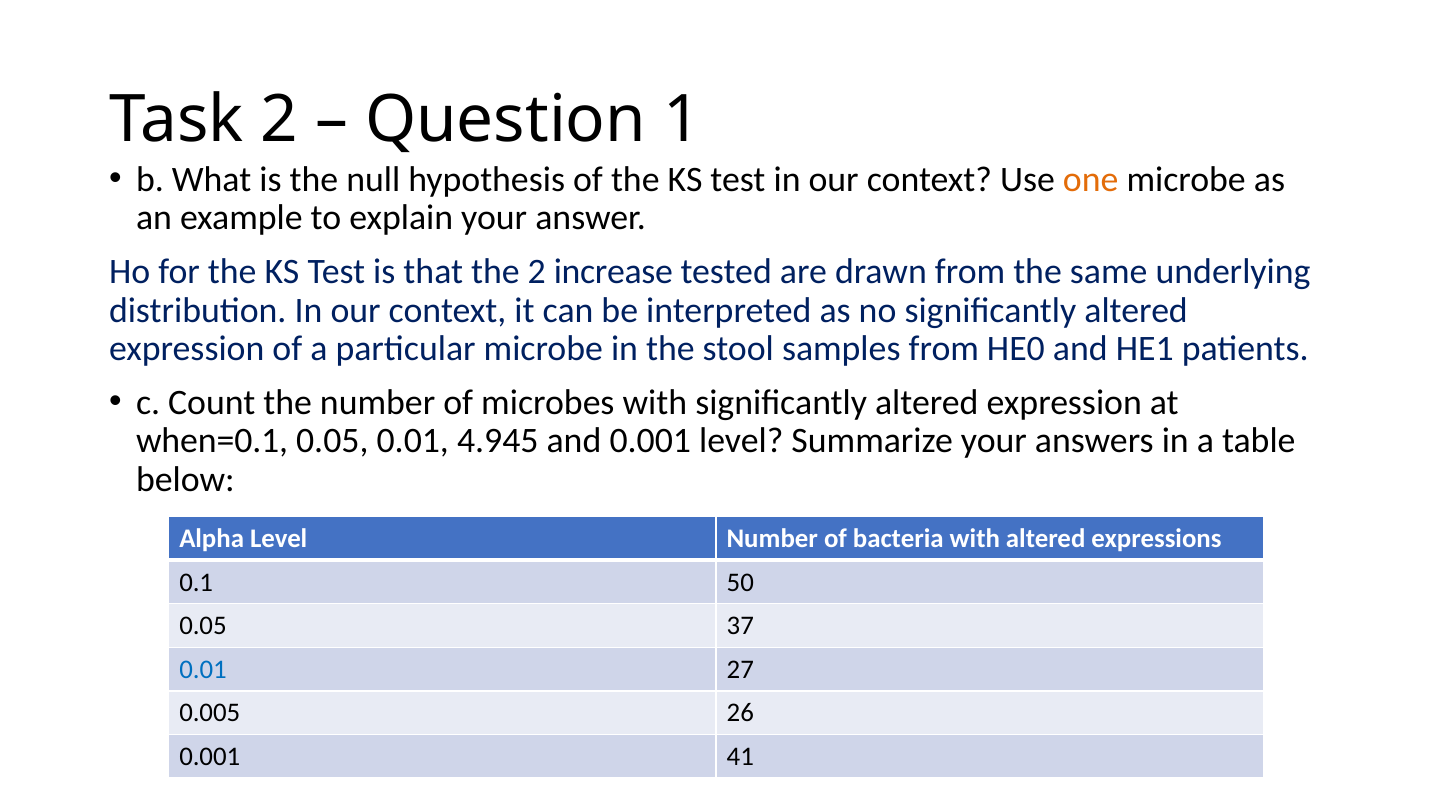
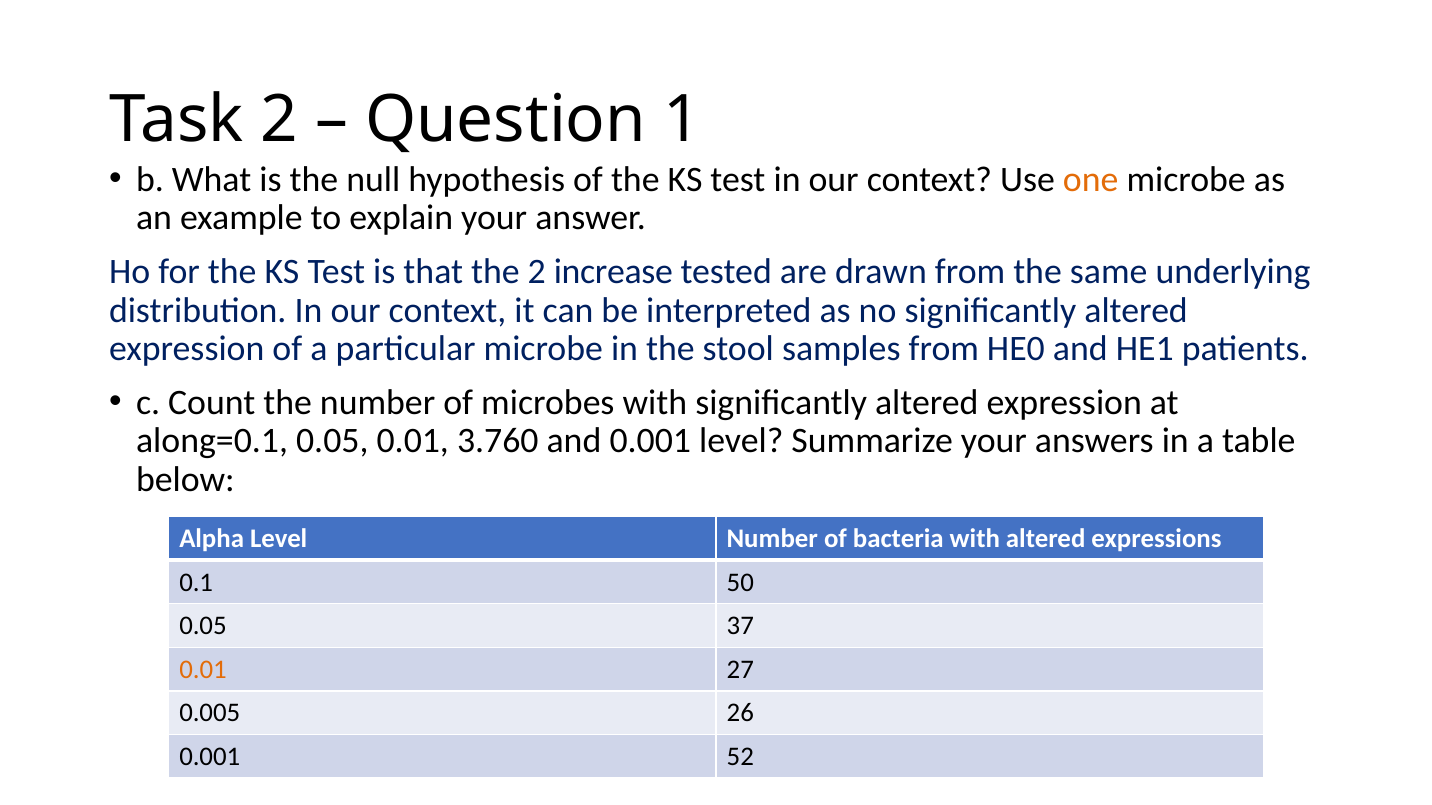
when=0.1: when=0.1 -> along=0.1 (212, 441)
4.945: 4.945 -> 3.760 (498, 441)
0.01 colour: blue -> orange (203, 670)
41: 41 -> 52 (740, 757)
